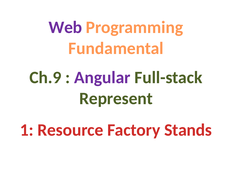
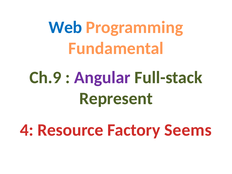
Web colour: purple -> blue (65, 27)
1: 1 -> 4 (27, 130)
Stands: Stands -> Seems (188, 130)
